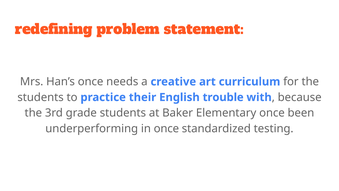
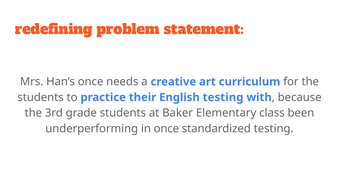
English trouble: trouble -> testing (223, 97)
Elementary once: once -> class (272, 113)
